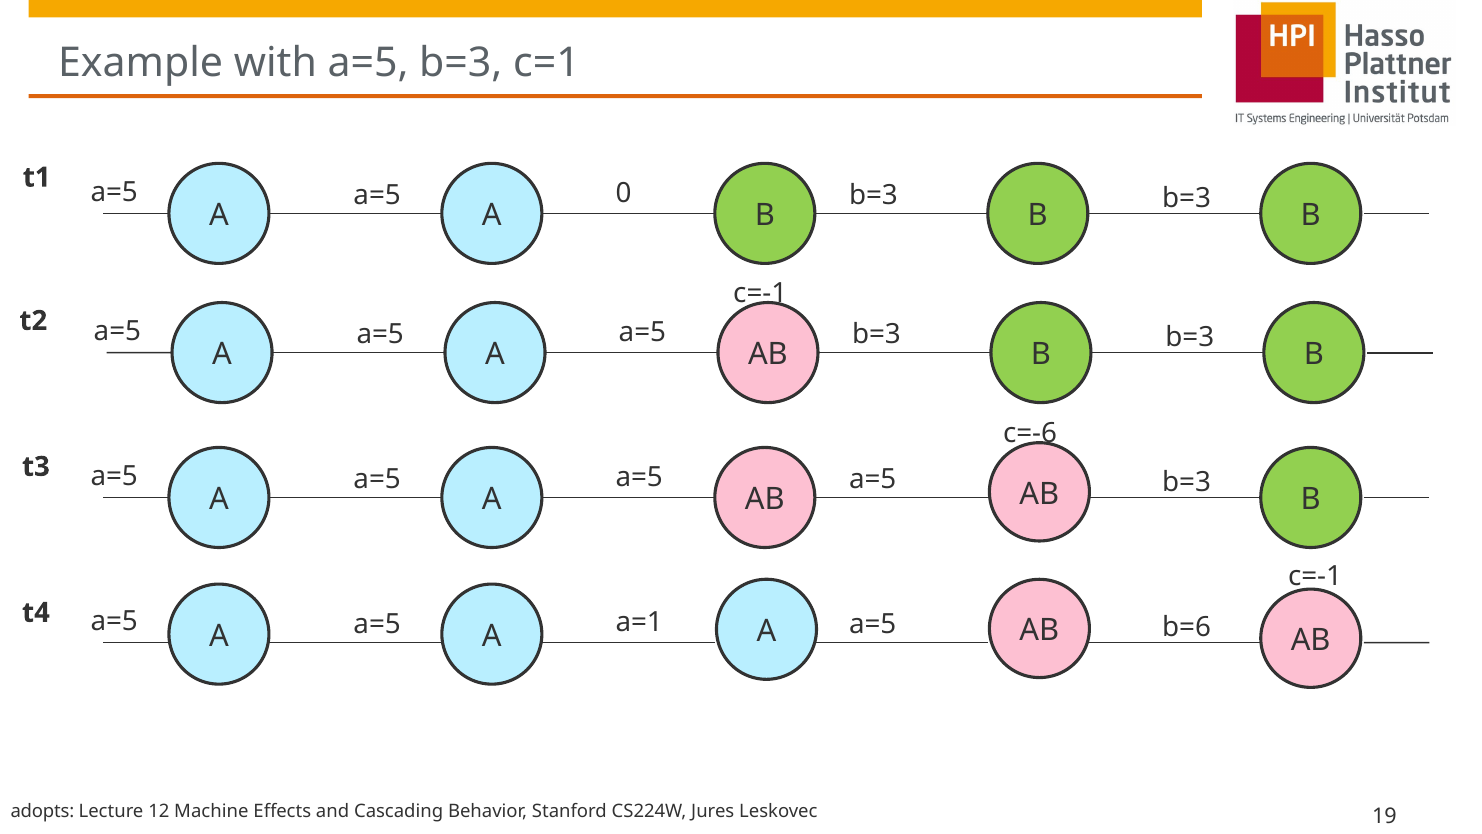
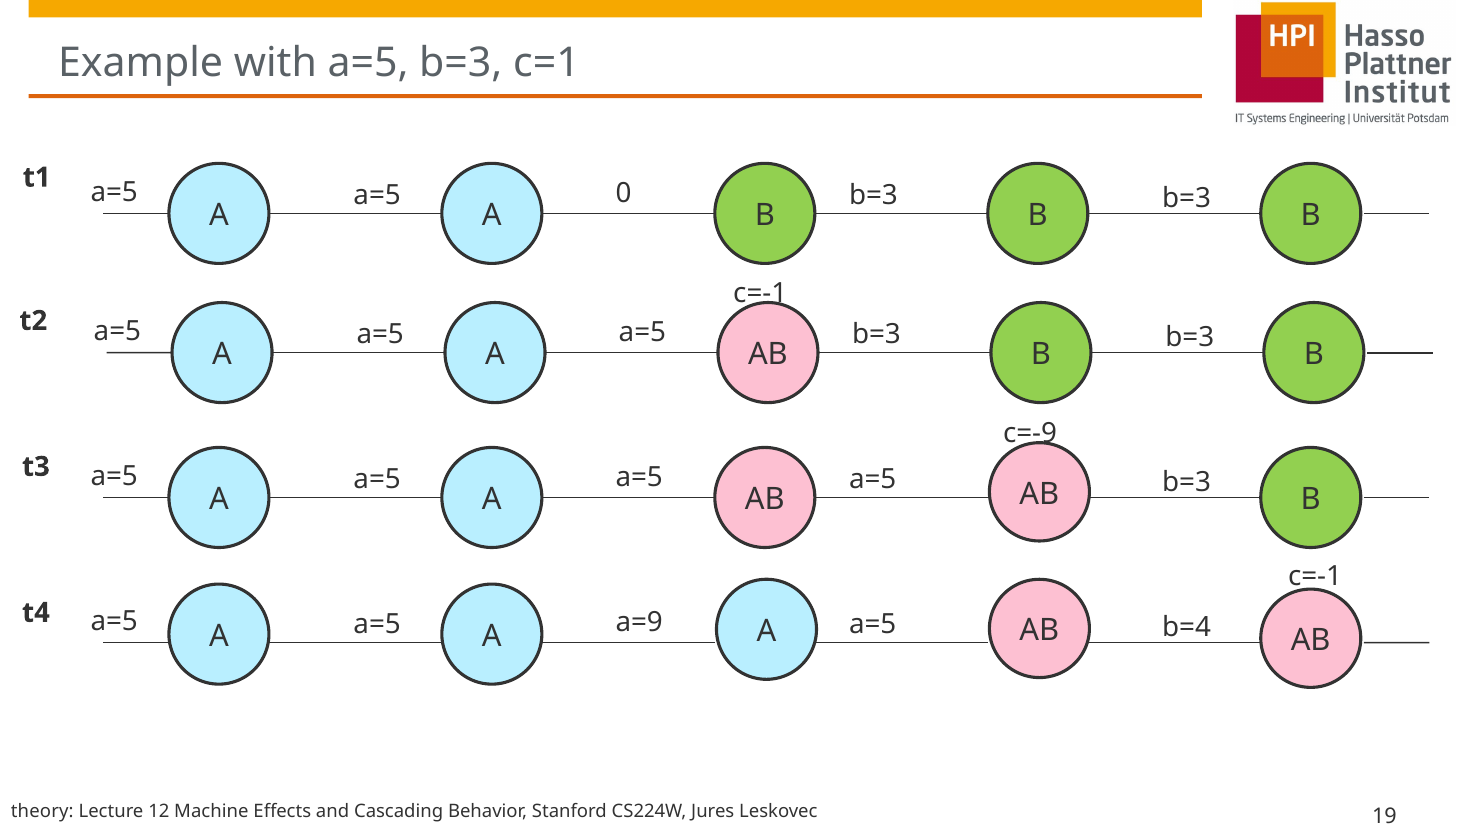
c=-6: c=-6 -> c=-9 (1030, 433)
a=1: a=1 -> a=9 (639, 622)
b=6: b=6 -> b=4 (1187, 627)
adopts: adopts -> theory (42, 811)
